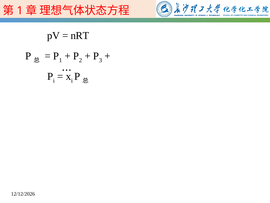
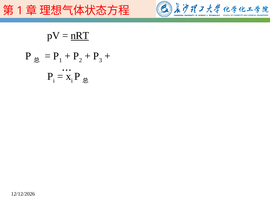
nRT underline: none -> present (80, 36)
